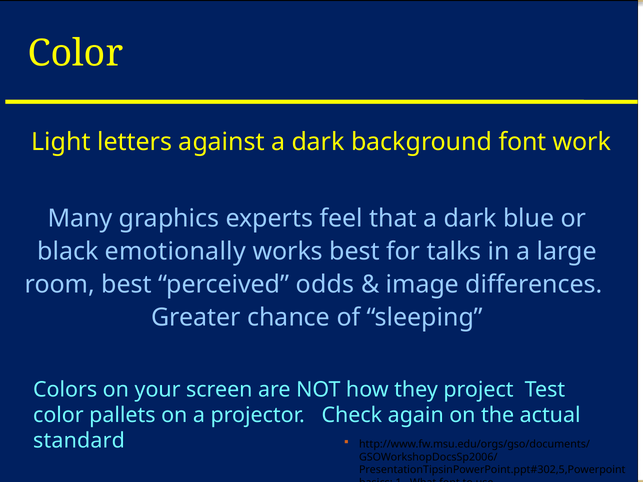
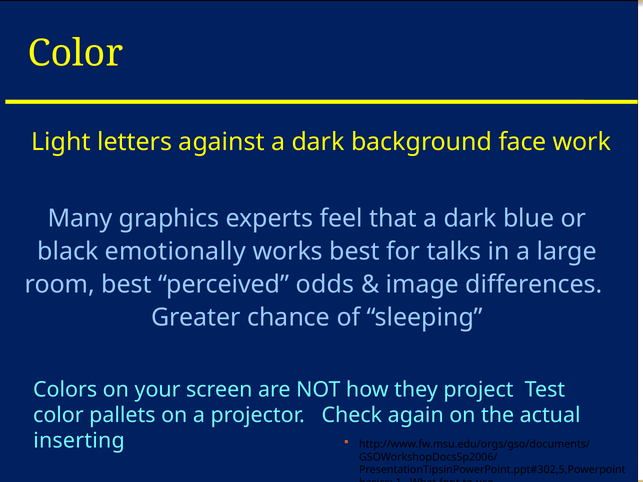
background font: font -> face (523, 142)
standard: standard -> inserting (79, 441)
